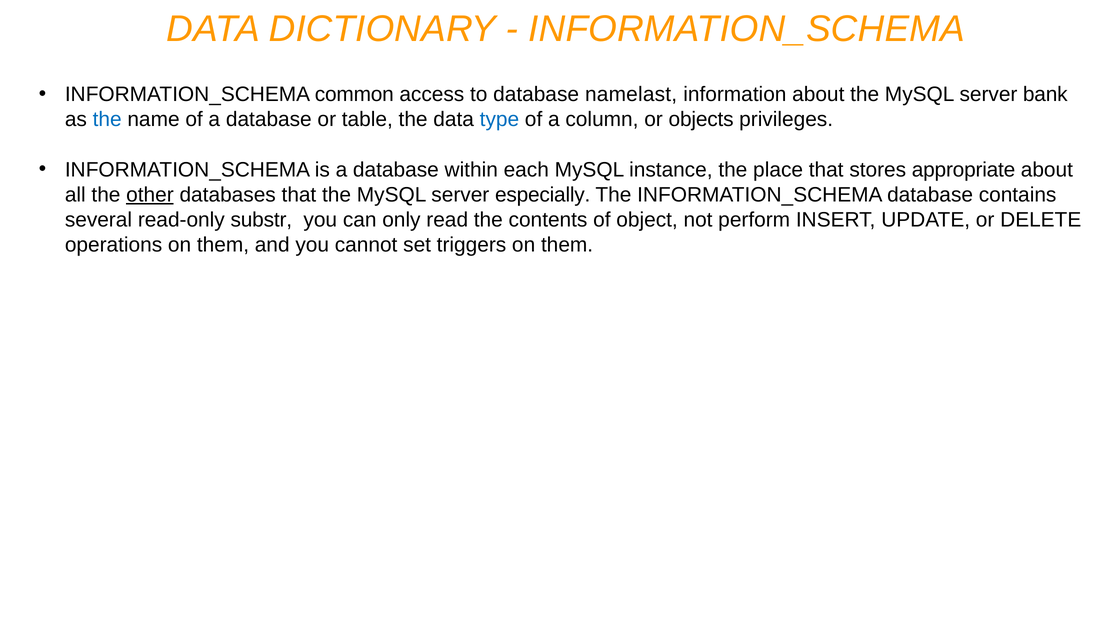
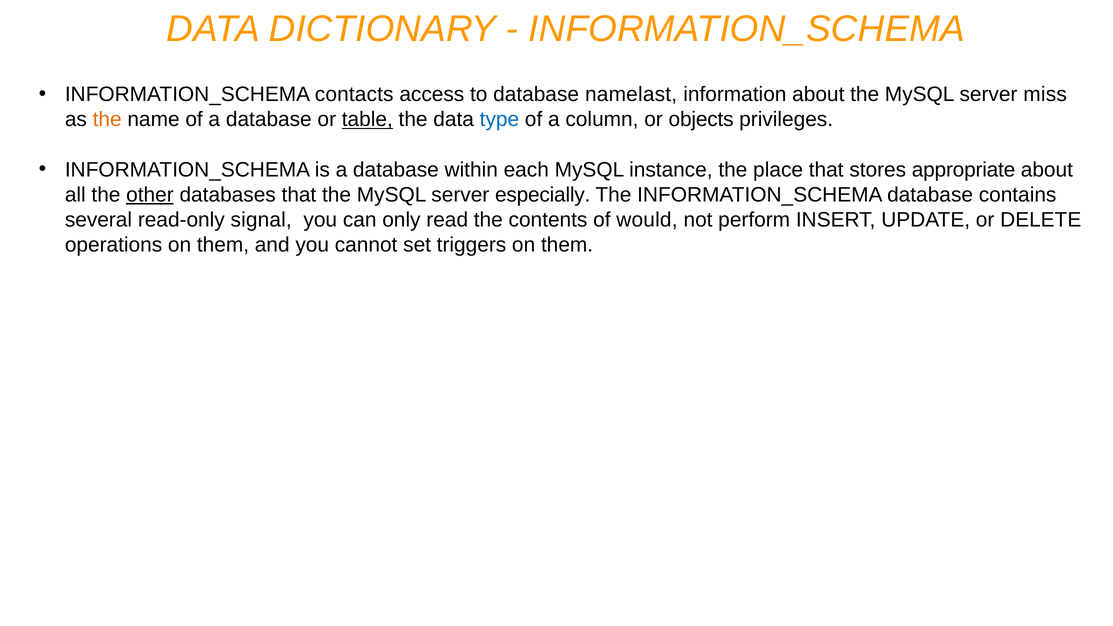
common: common -> contacts (354, 95)
bank: bank -> miss (1045, 95)
the colour: blue -> orange (107, 120)
table underline: none -> present (367, 120)
substr: substr -> signal (261, 220)
object: object -> would (647, 220)
